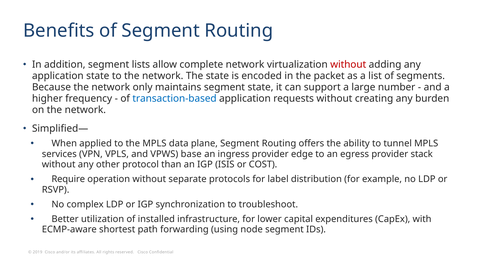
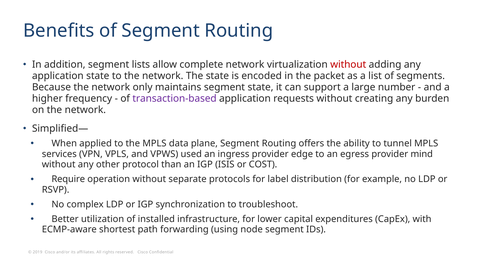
transaction-based colour: blue -> purple (175, 99)
base: base -> used (191, 154)
stack: stack -> mind (422, 154)
